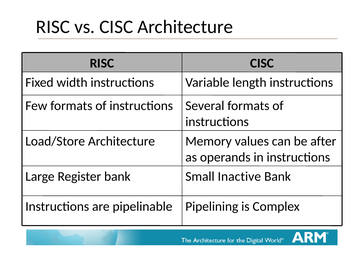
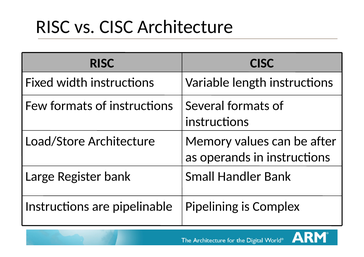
Inactive: Inactive -> Handler (239, 177)
